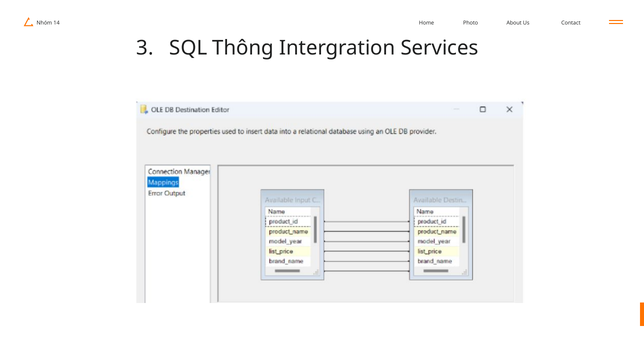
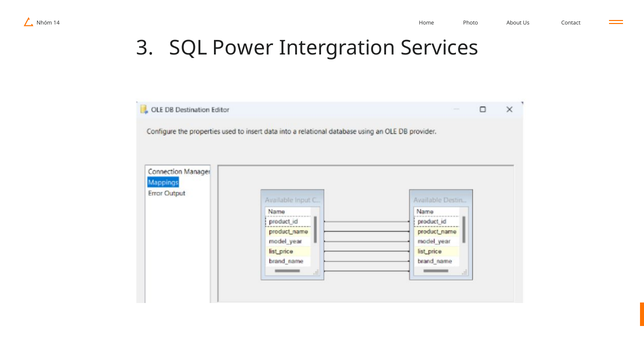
Thông: Thông -> Power (243, 48)
